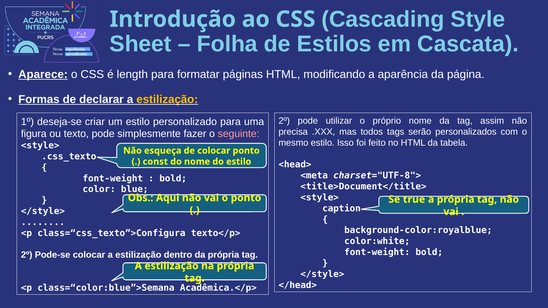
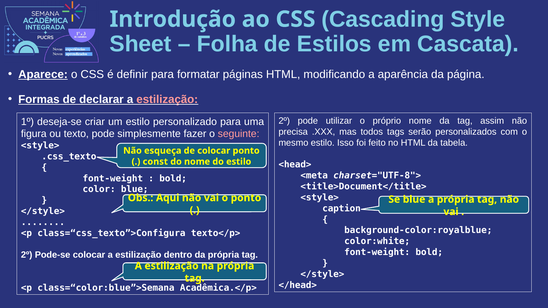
length: length -> definir (132, 74)
estilização colour: yellow -> pink (167, 99)
Se true: true -> blue (414, 200)
